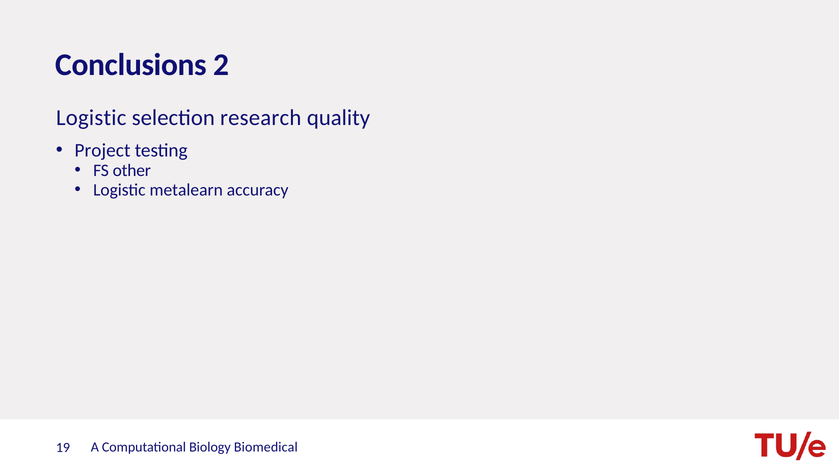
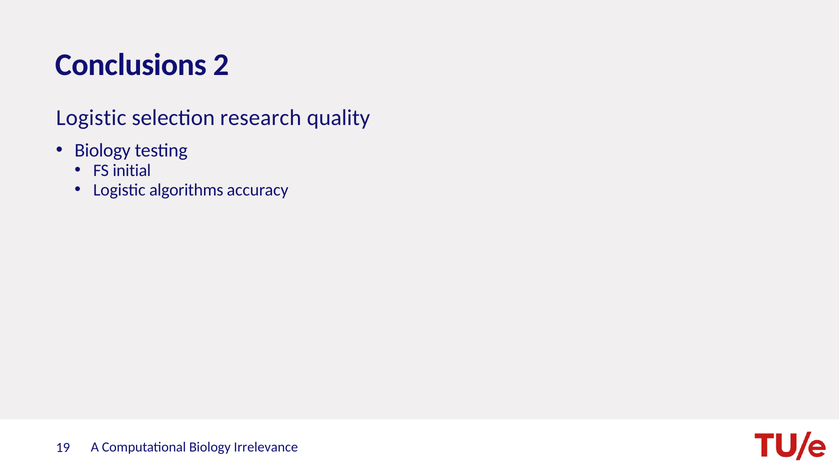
Project: Project -> Biology (103, 150)
other: other -> initial (132, 171)
metalearn: metalearn -> algorithms (186, 190)
Biomedical: Biomedical -> Irrelevance (266, 447)
